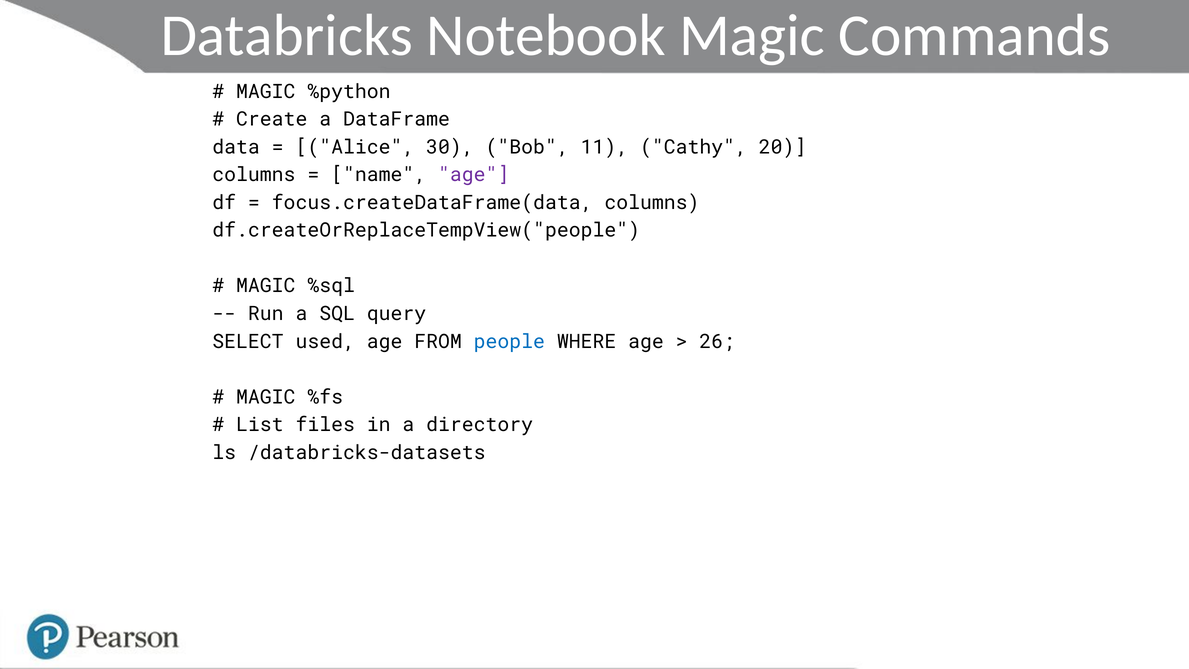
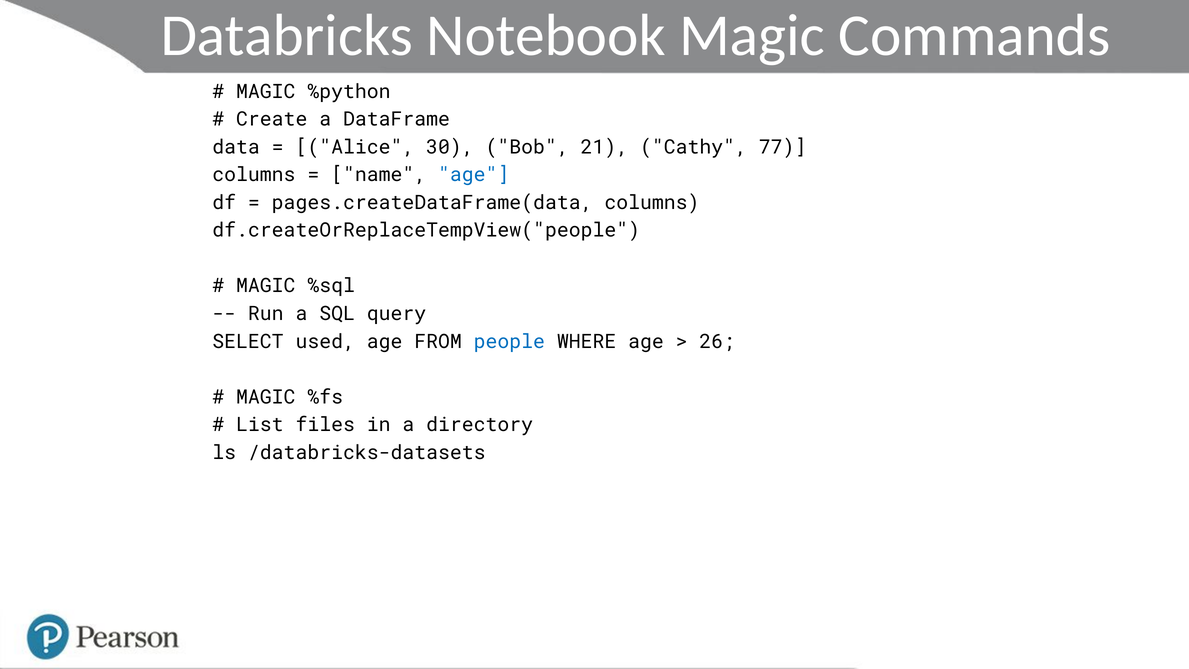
11: 11 -> 21 (604, 147)
20: 20 -> 77 (783, 147)
age colour: purple -> blue (474, 175)
focus.createDataFrame(data: focus.createDataFrame(data -> pages.createDataFrame(data (432, 203)
